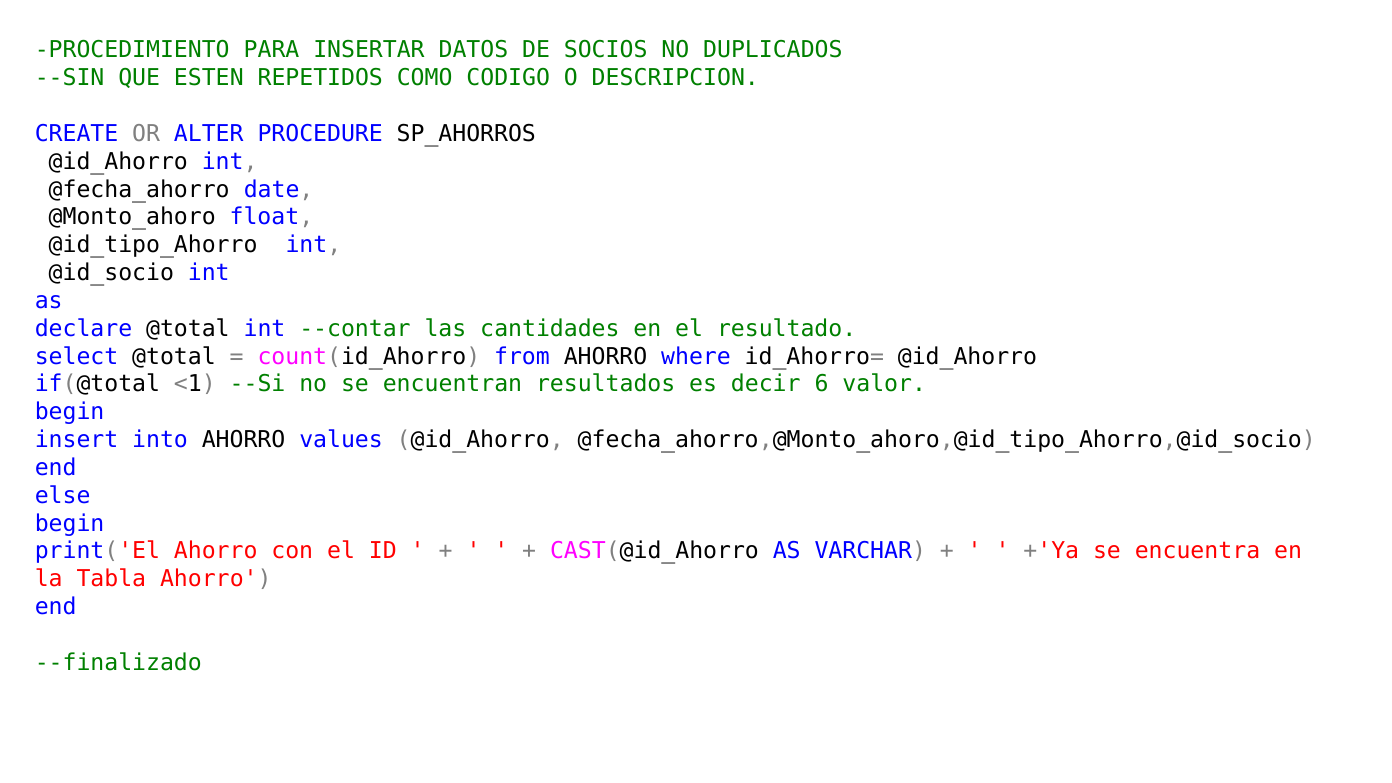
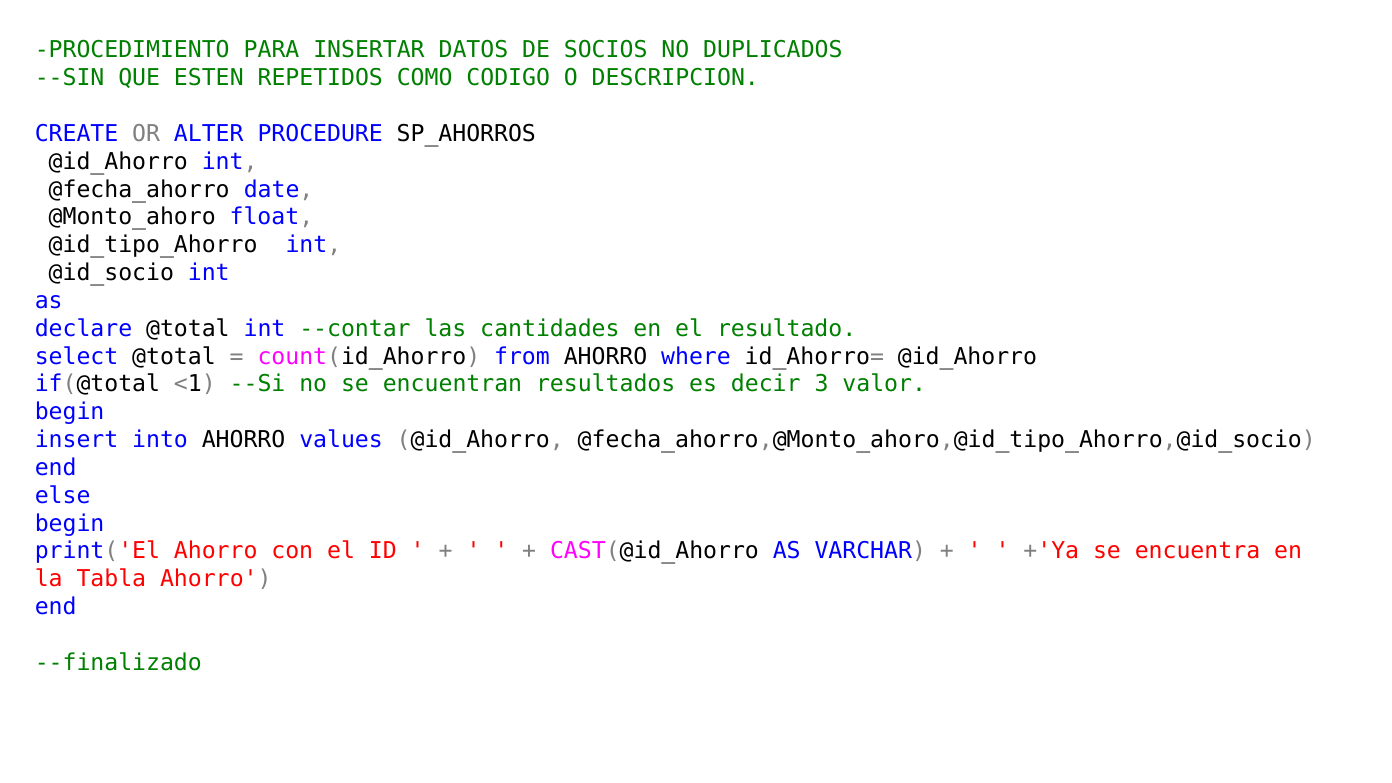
6: 6 -> 3 (822, 384)
